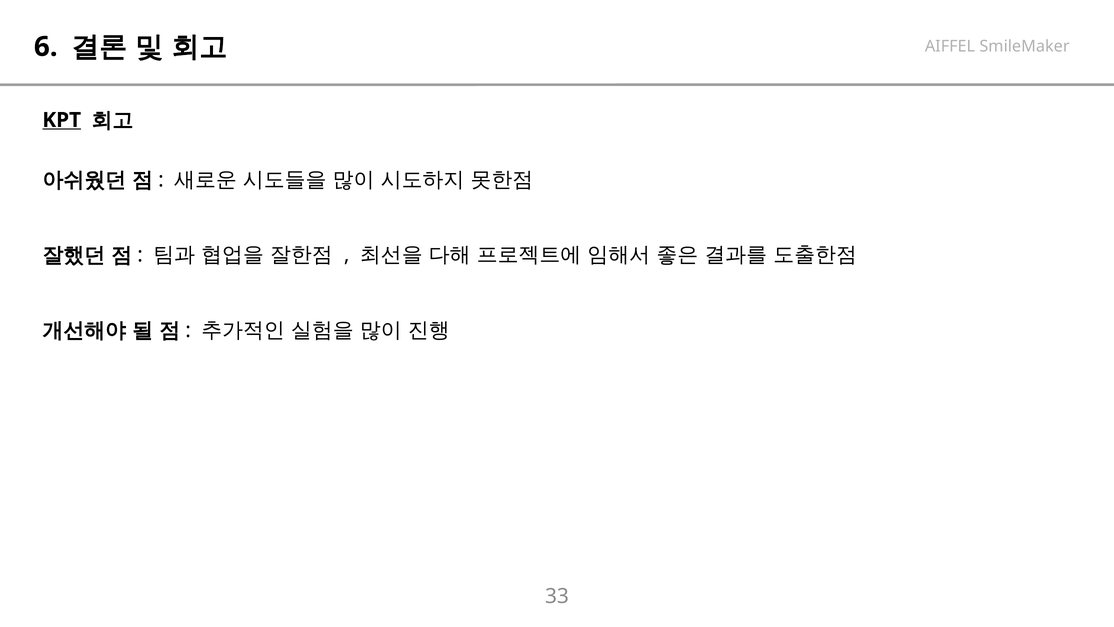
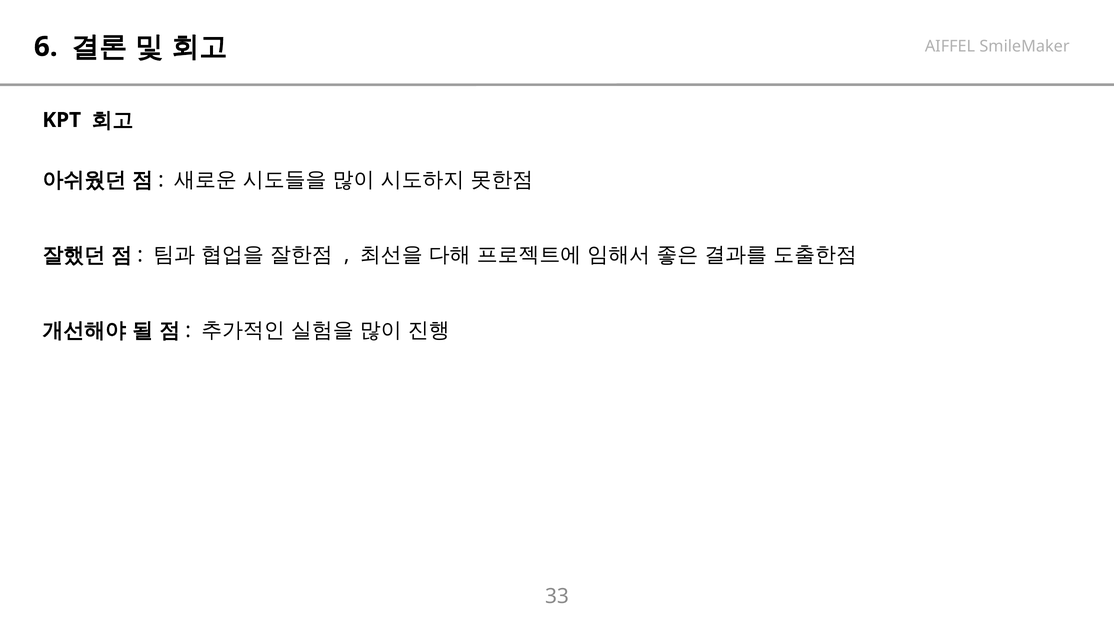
KPT underline: present -> none (62, 120)
